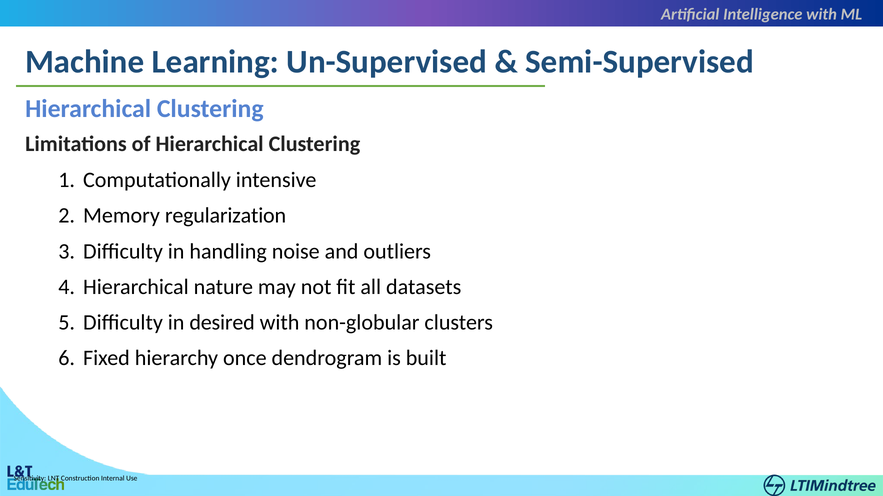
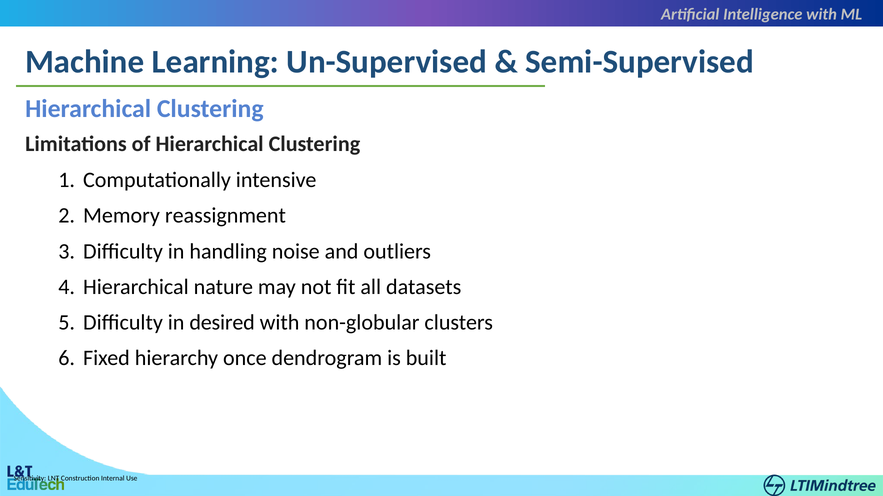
regularization: regularization -> reassignment (225, 216)
